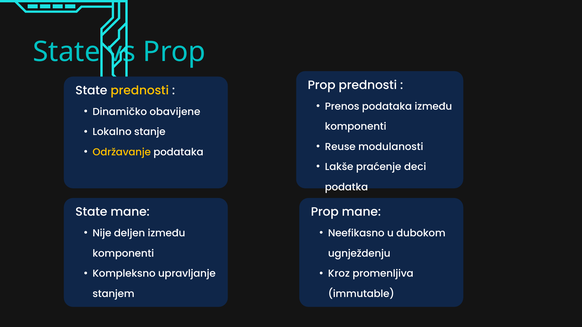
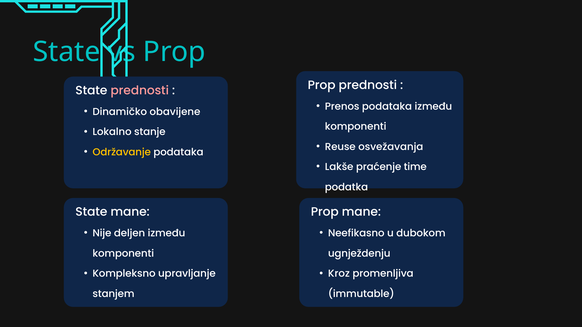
prednosti colour: yellow -> pink (140, 91)
modulanosti: modulanosti -> osvežavanja (391, 147)
deci: deci -> time (415, 167)
